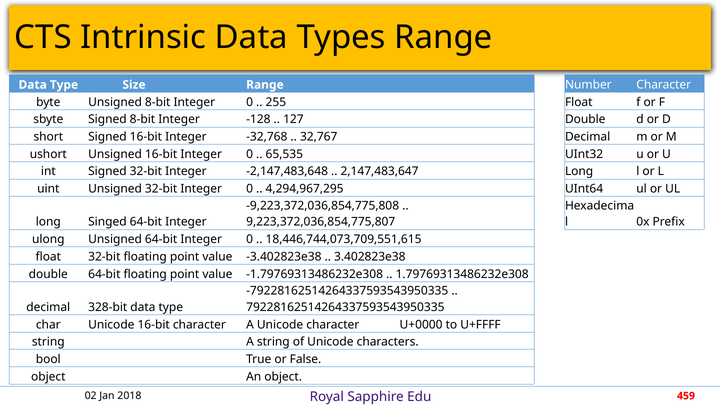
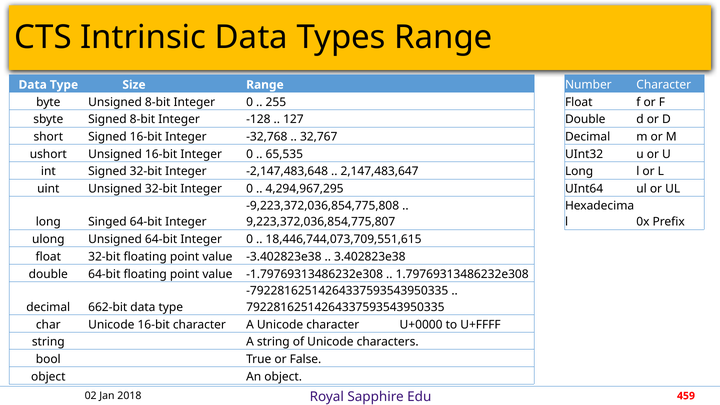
328-bit: 328-bit -> 662-bit (108, 307)
